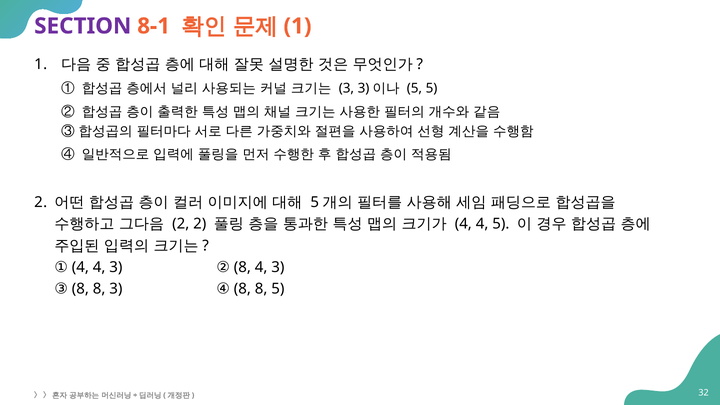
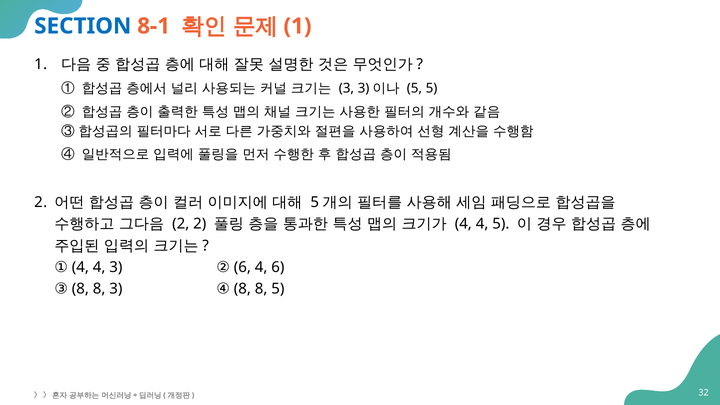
SECTION colour: purple -> blue (83, 26)
① 8: 8 -> 6 (242, 267)
3: 3 -> 6 (278, 267)
